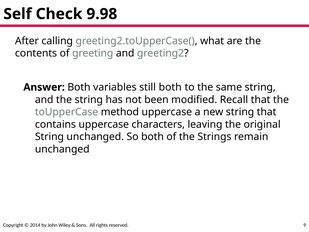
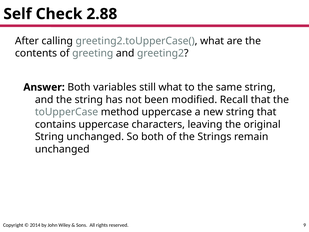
9.98: 9.98 -> 2.88 (102, 14)
still both: both -> what (170, 87)
